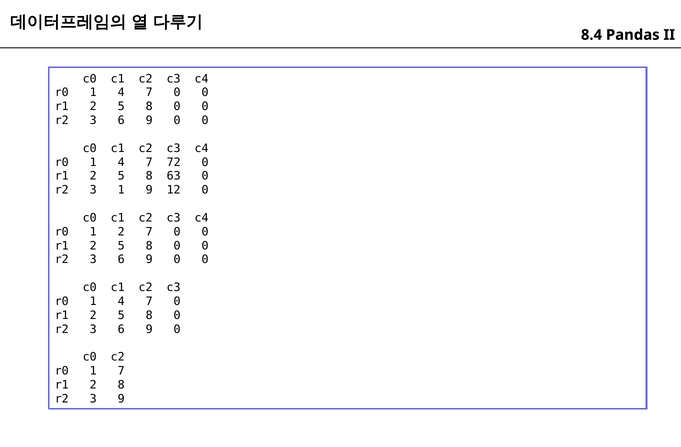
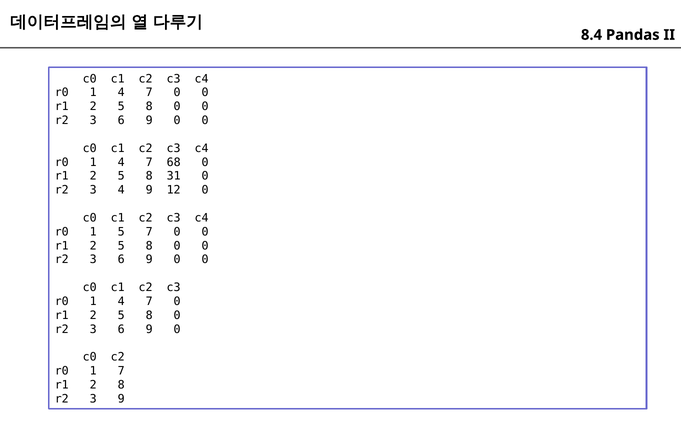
72: 72 -> 68 (174, 162)
63: 63 -> 31 (174, 176)
3 1: 1 -> 4 (121, 190)
1 2: 2 -> 5 (121, 232)
